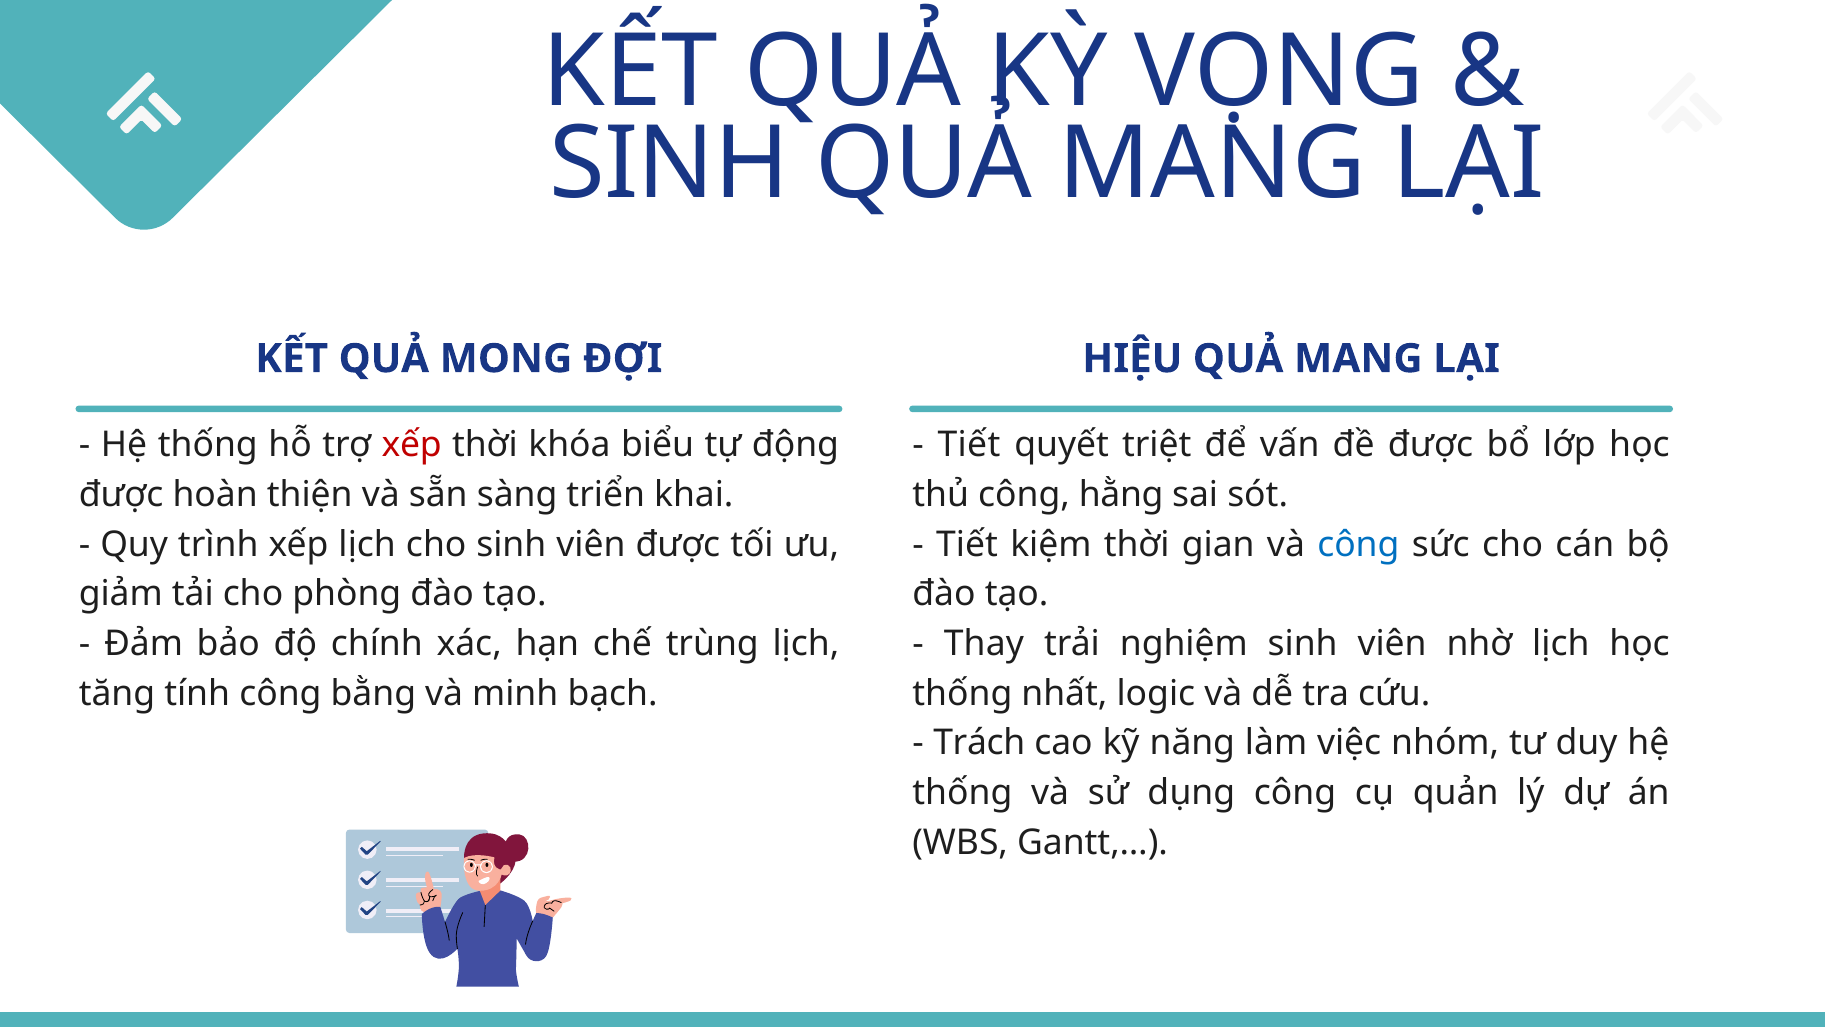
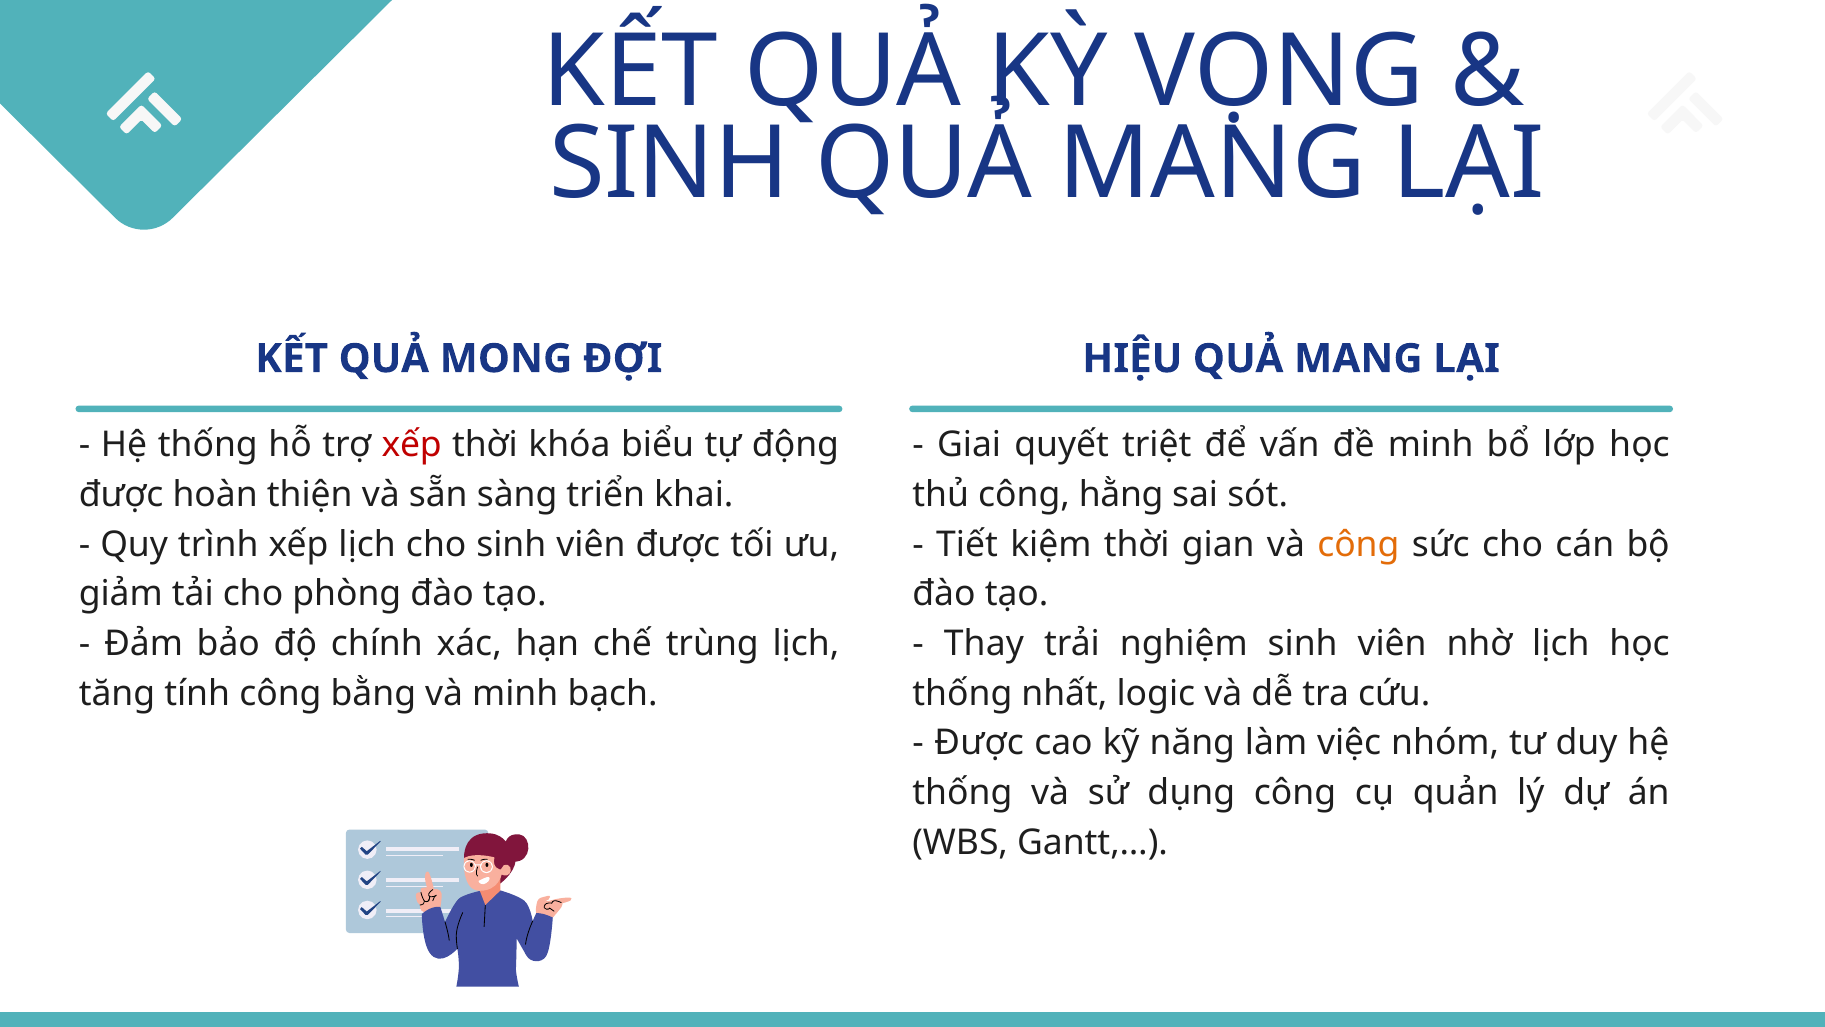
Tiết: Tiết -> Giai (969, 445)
đề được: được -> minh (1431, 445)
công colour: blue -> orange (1358, 544)
Trách: Trách -> Được (979, 743)
